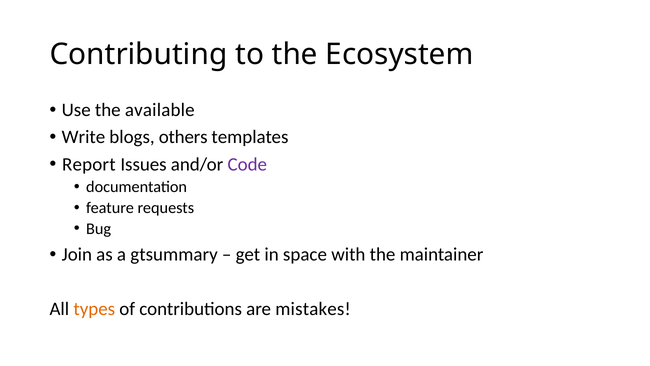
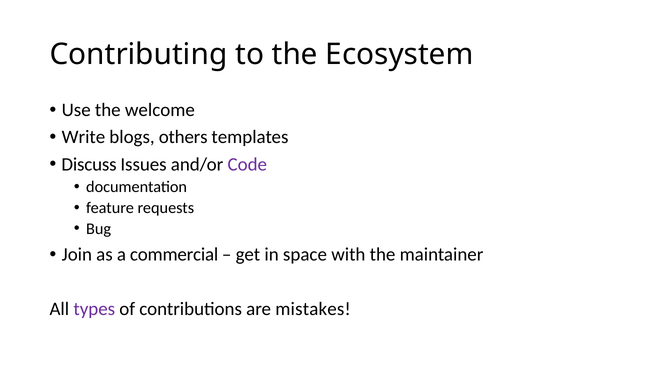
available: available -> welcome (160, 110)
Report: Report -> Discuss (89, 164)
gtsummary: gtsummary -> commercial (174, 254)
types colour: orange -> purple (94, 309)
